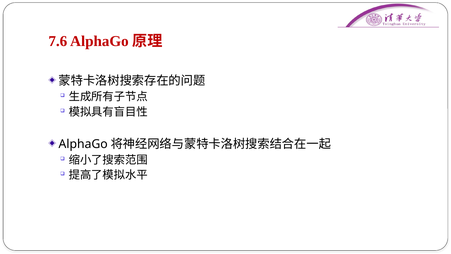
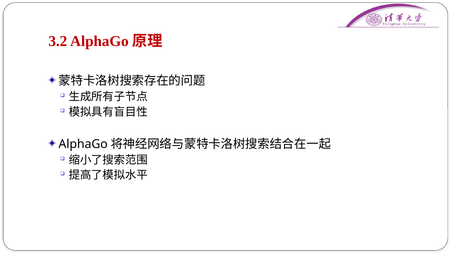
7.6: 7.6 -> 3.2 (58, 41)
